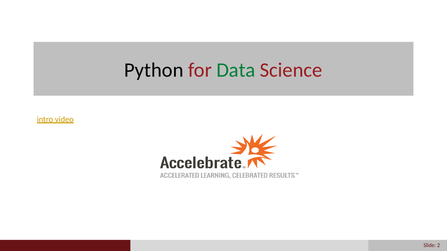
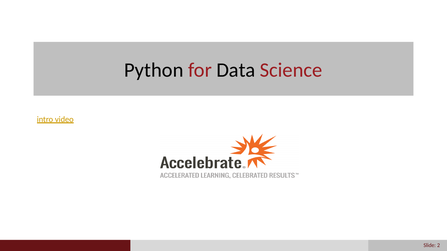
Data colour: green -> black (236, 70)
